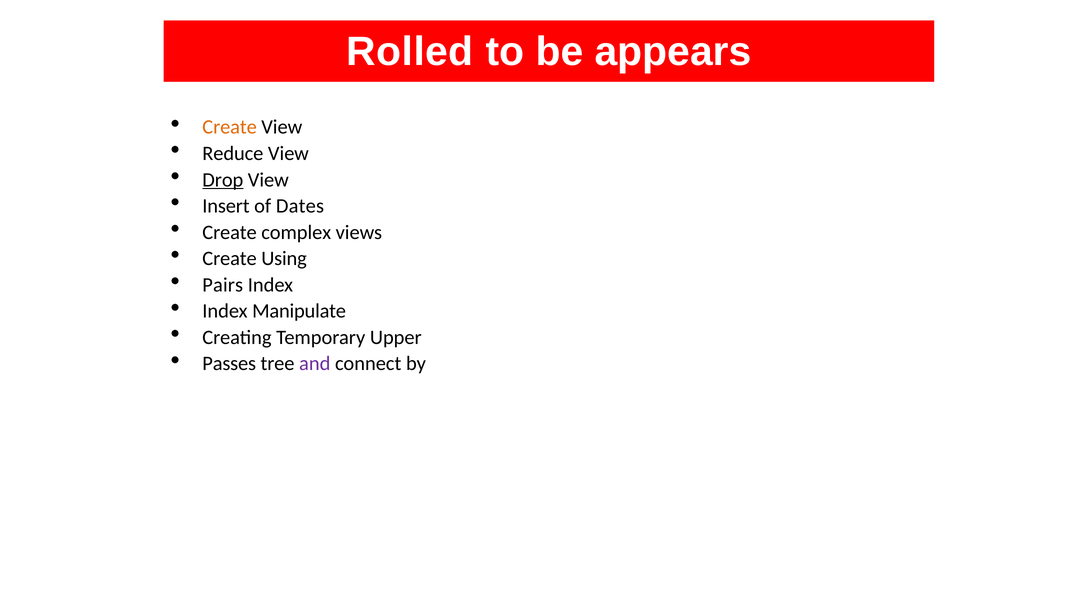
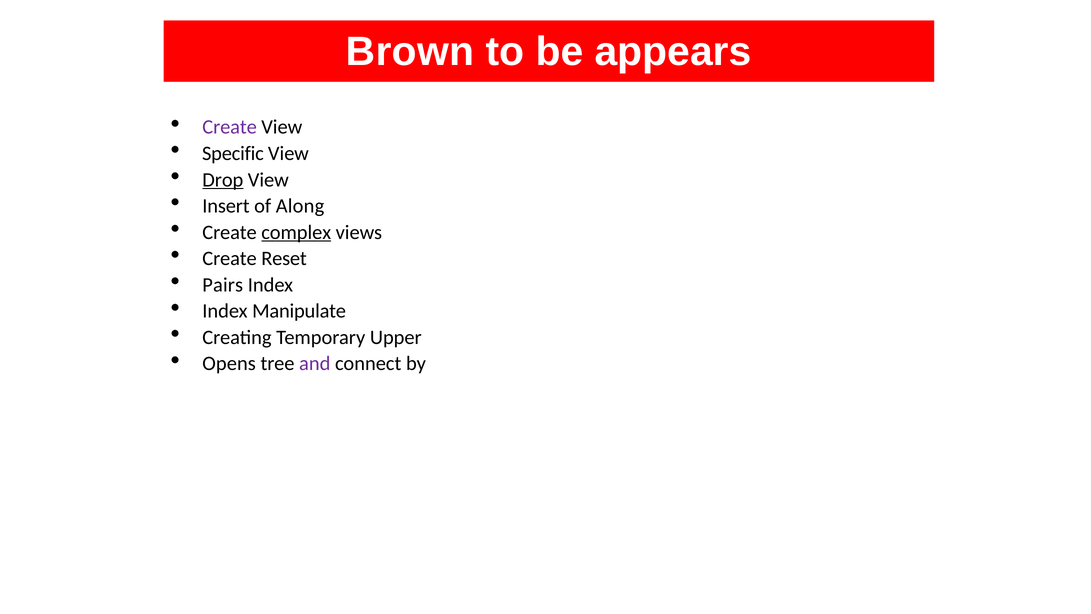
Rolled: Rolled -> Brown (410, 52)
Create colour: orange -> purple (230, 127)
Reduce: Reduce -> Specific (233, 153)
Dates: Dates -> Along (300, 206)
complex underline: none -> present (296, 232)
Using: Using -> Reset (284, 258)
Passes: Passes -> Opens (229, 364)
